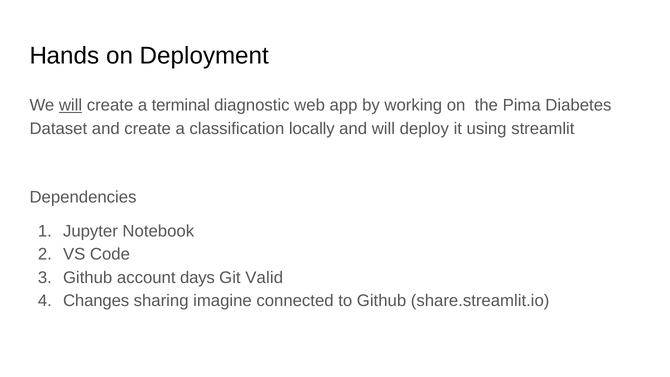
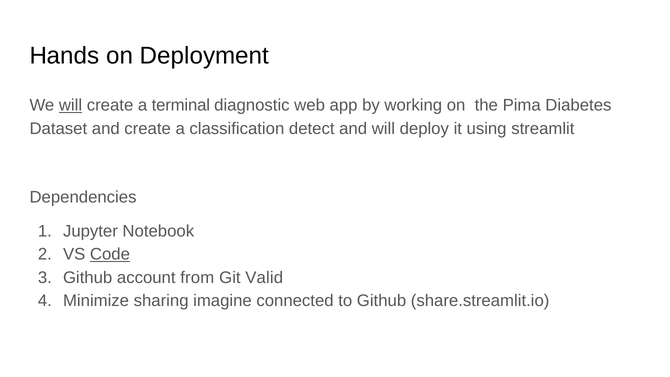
locally: locally -> detect (312, 128)
Code underline: none -> present (110, 254)
days: days -> from (197, 277)
Changes: Changes -> Minimize (96, 301)
